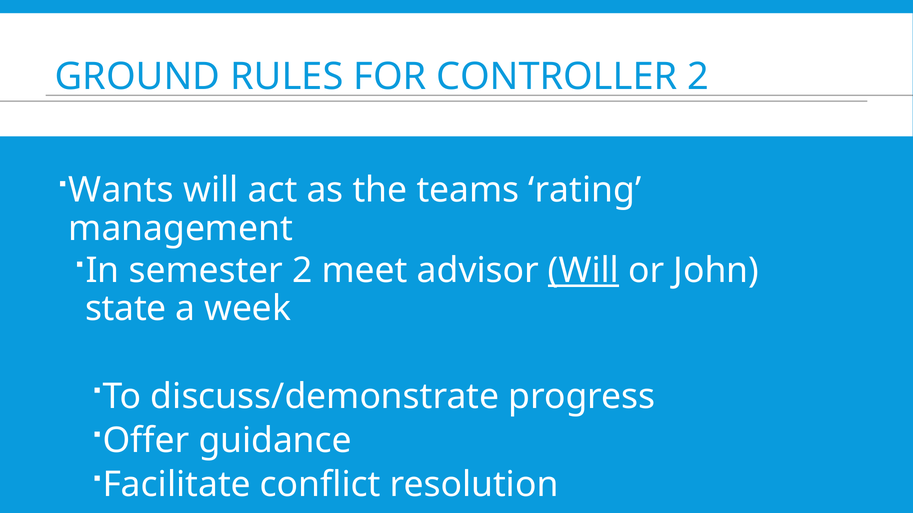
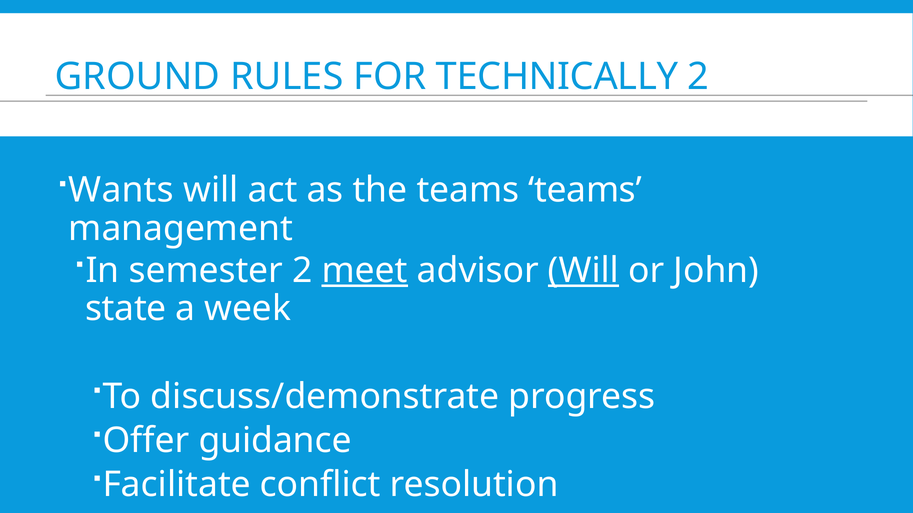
CONTROLLER: CONTROLLER -> TECHNICALLY (557, 77)
teams rating: rating -> teams (585, 190)
meet underline: none -> present (365, 271)
